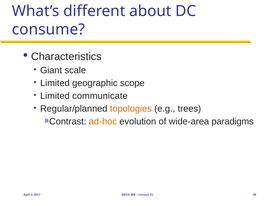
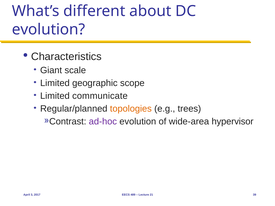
consume: consume -> evolution (49, 29)
ad-hoc colour: orange -> purple (103, 122)
paradigms: paradigms -> hypervisor (233, 122)
